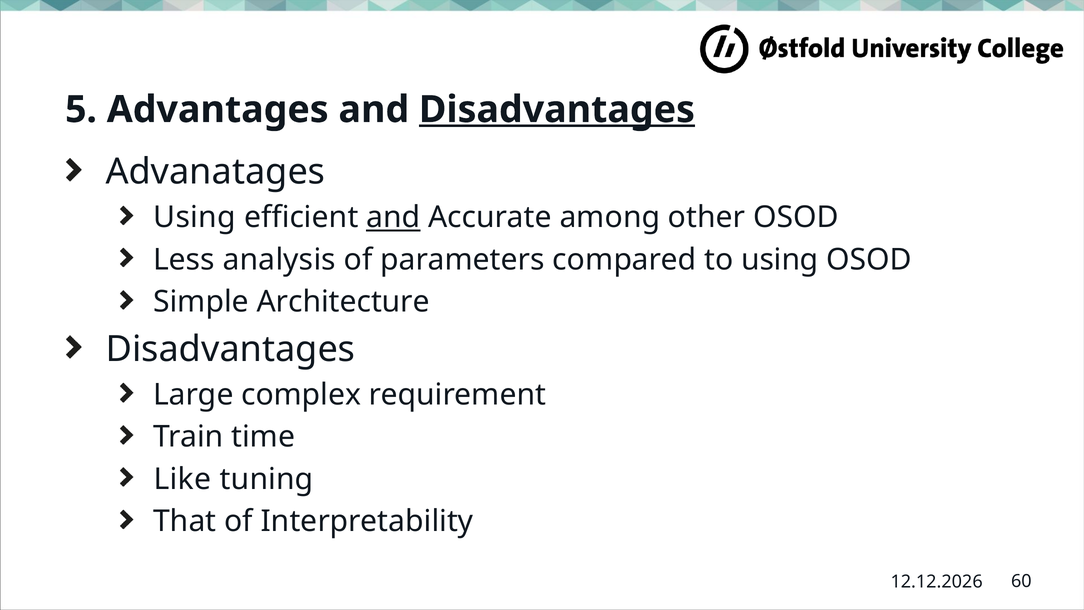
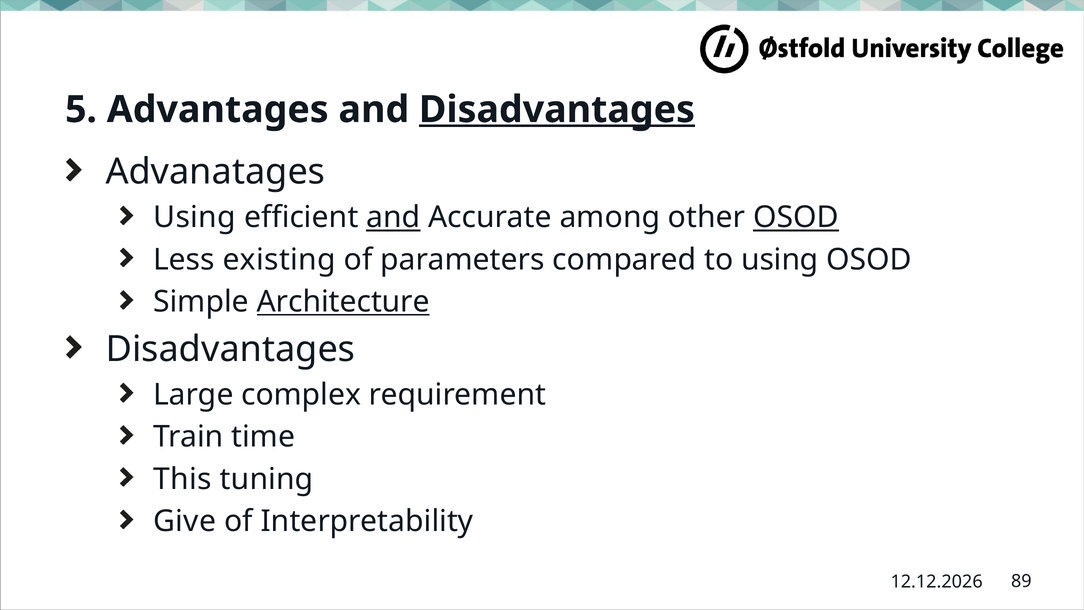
OSOD underline: none -> present (796, 217)
analysis: analysis -> existing (279, 260)
Architecture underline: none -> present (343, 302)
Like: Like -> This (182, 479)
That: That -> Give (185, 521)
60: 60 -> 89 (1021, 581)
